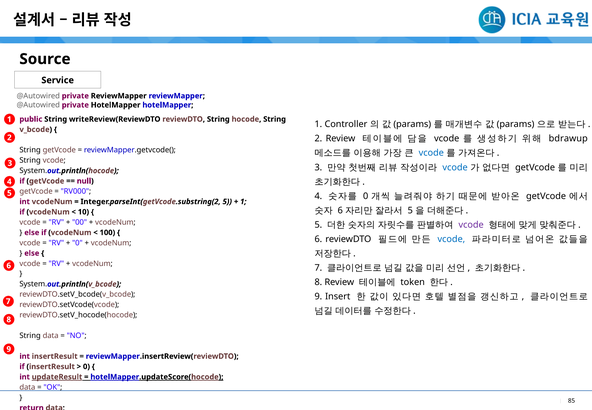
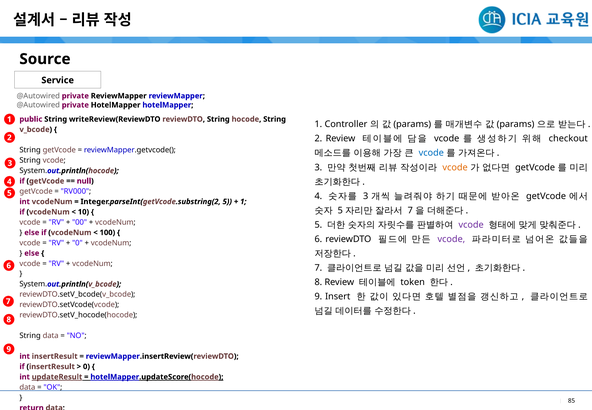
bdrawup: bdrawup -> checkout (568, 139)
vcode colour: blue -> orange (455, 167)
0: 0 -> 3 (366, 196)
6: 6 -> 5 (340, 210)
5: 5 -> 7 (410, 210)
vcode colour: blue -> purple (451, 239)
